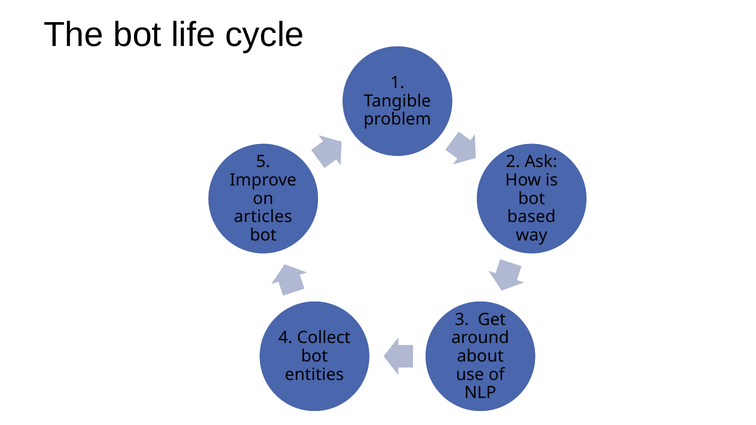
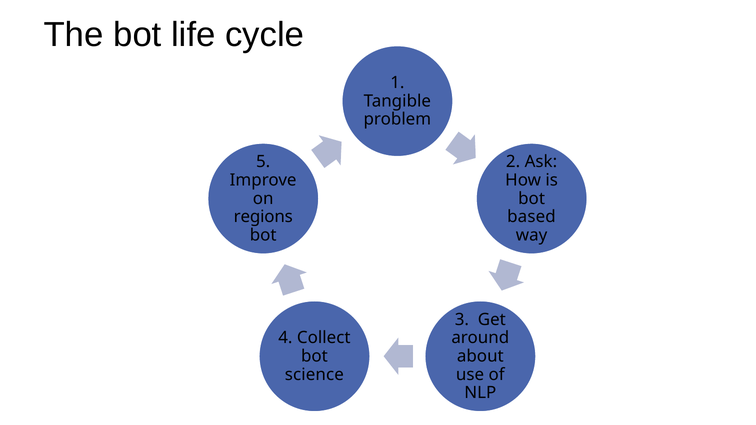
articles: articles -> regions (263, 217)
entities: entities -> science (314, 375)
